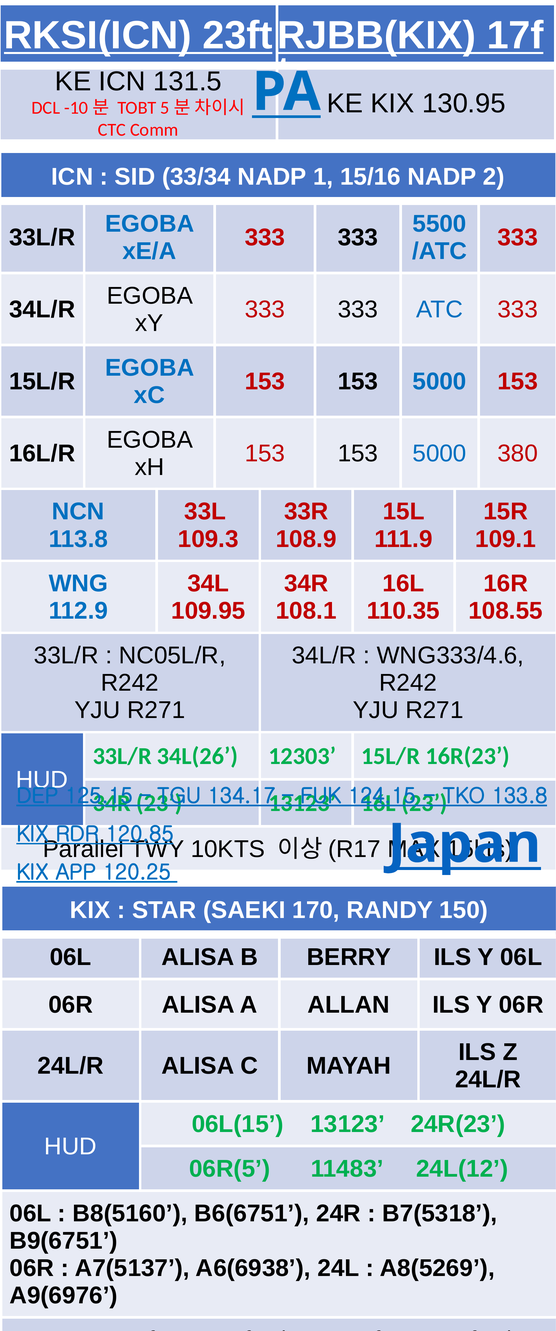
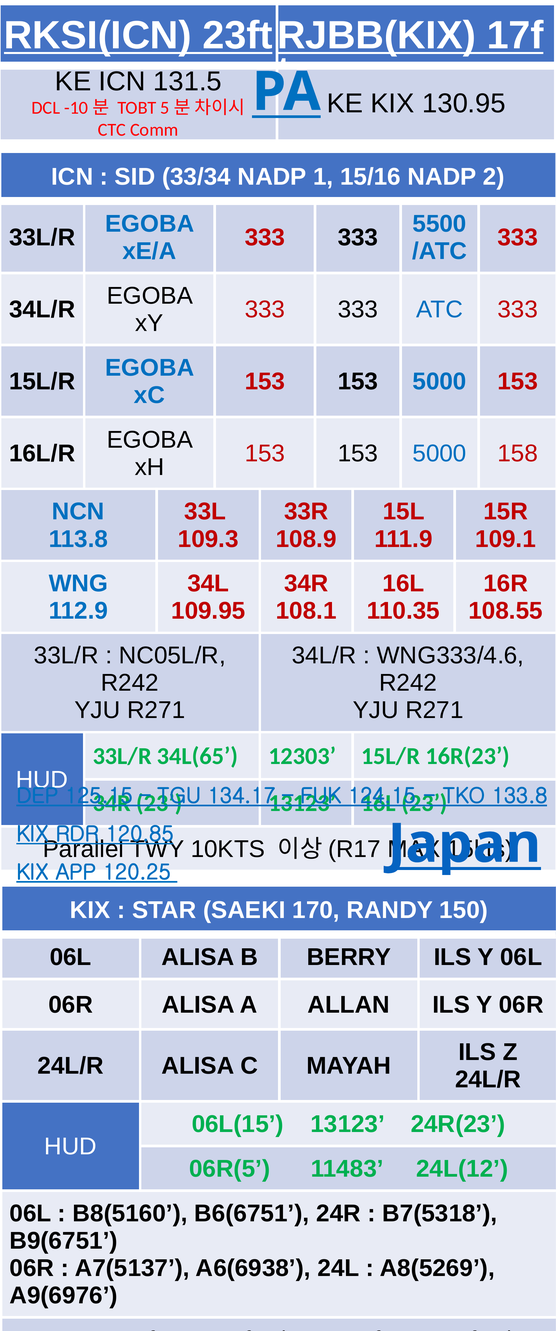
380: 380 -> 158 (518, 453)
34L(26: 34L(26 -> 34L(65 (198, 756)
